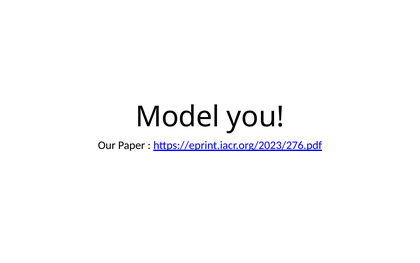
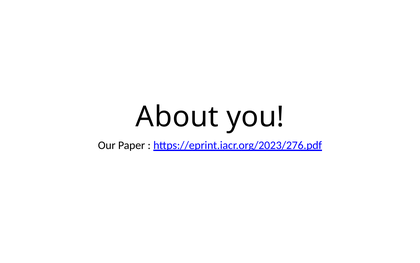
Model: Model -> About (177, 117)
